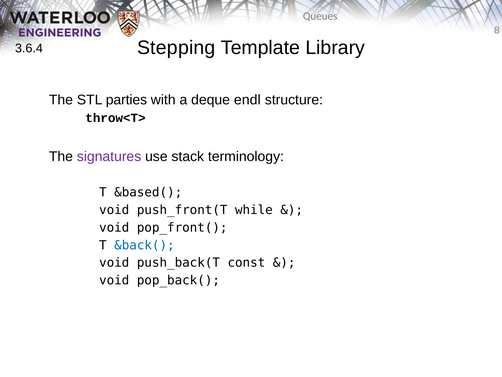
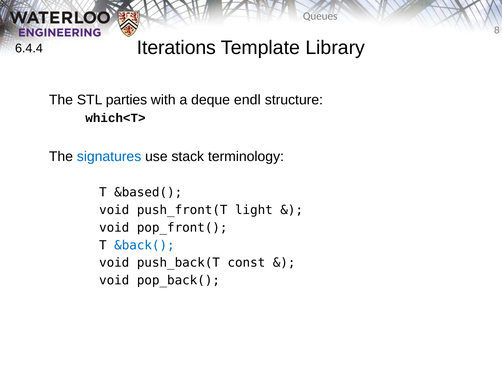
Stepping: Stepping -> Iterations (176, 48)
3.6.4: 3.6.4 -> 6.4.4 (29, 48)
throw<T>: throw<T> -> which<T> (115, 118)
signatures colour: purple -> blue (109, 156)
while: while -> light (254, 210)
